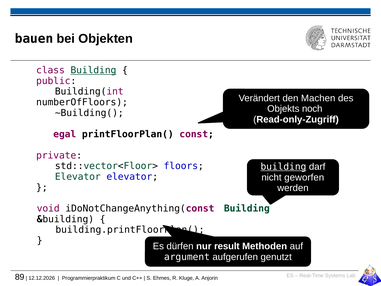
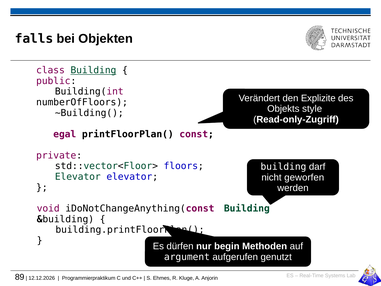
bauen: bauen -> falls (34, 39)
Machen: Machen -> Explizite (318, 98)
noch: noch -> style (312, 109)
building underline: present -> none (283, 167)
result: result -> begin (227, 246)
